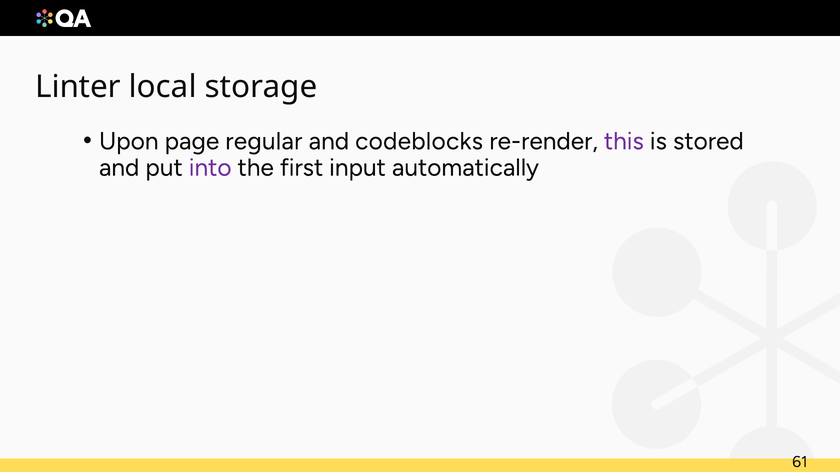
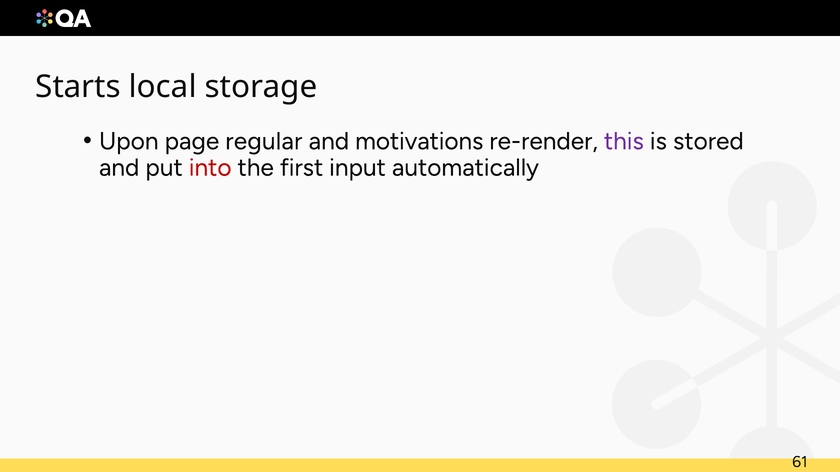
Linter: Linter -> Starts (78, 87)
codeblocks: codeblocks -> motivations (419, 141)
into colour: purple -> red (210, 168)
